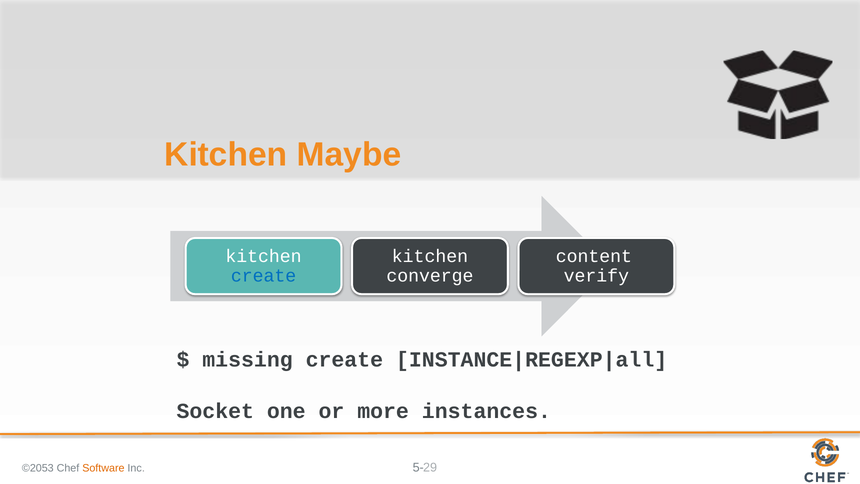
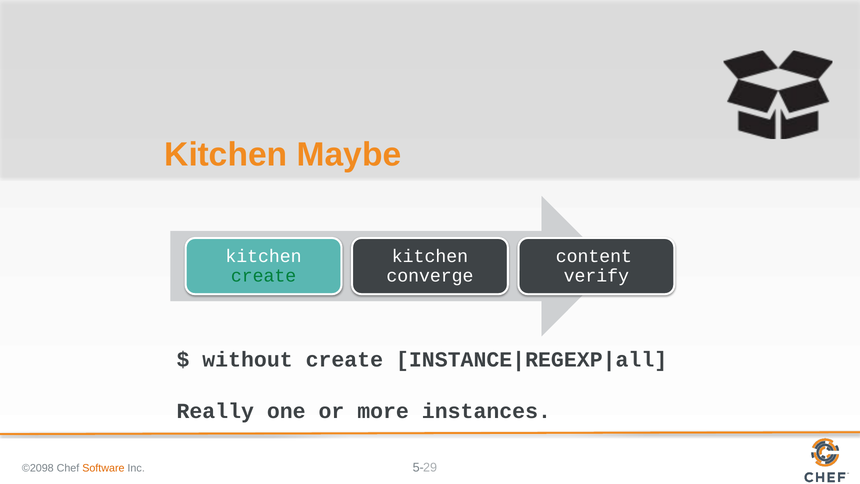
create colour: blue -> green (264, 276)
missing: missing -> without (248, 359)
Socket: Socket -> Really (215, 411)
©2053: ©2053 -> ©2098 (38, 468)
